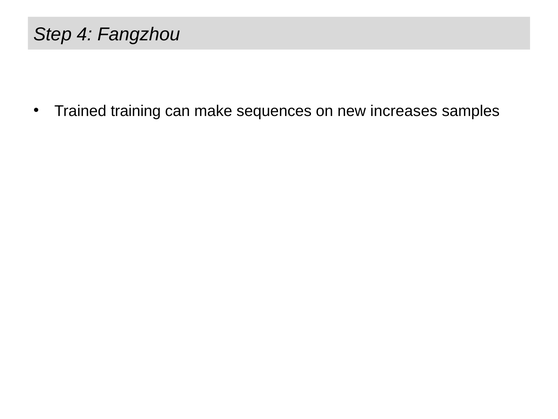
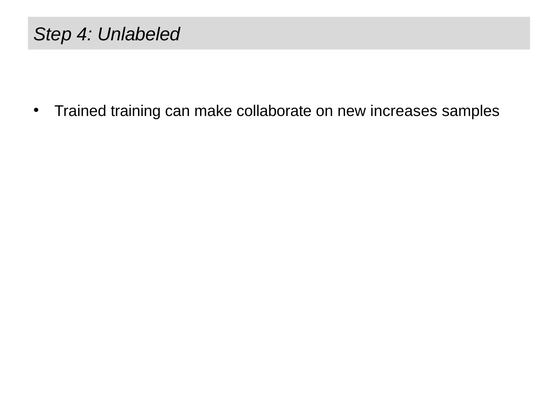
Fangzhou: Fangzhou -> Unlabeled (139, 34)
sequences: sequences -> collaborate (274, 111)
